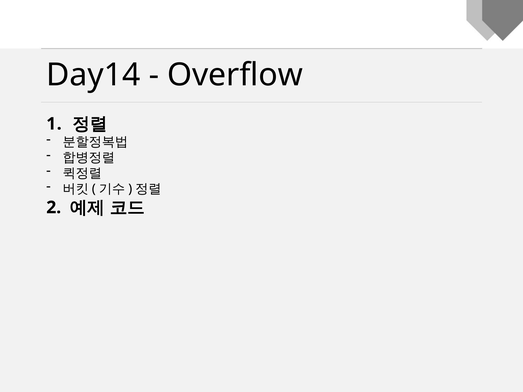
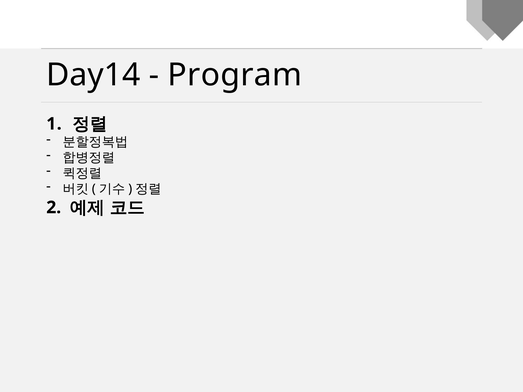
Overflow: Overflow -> Program (235, 75)
